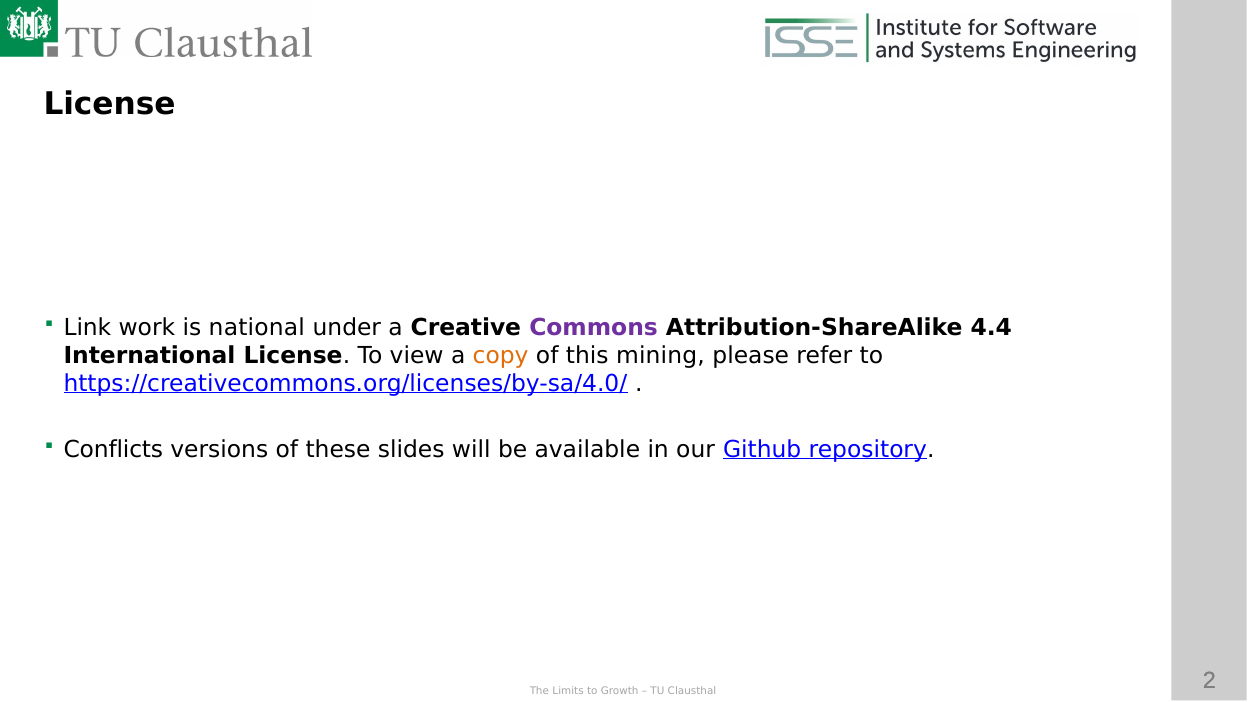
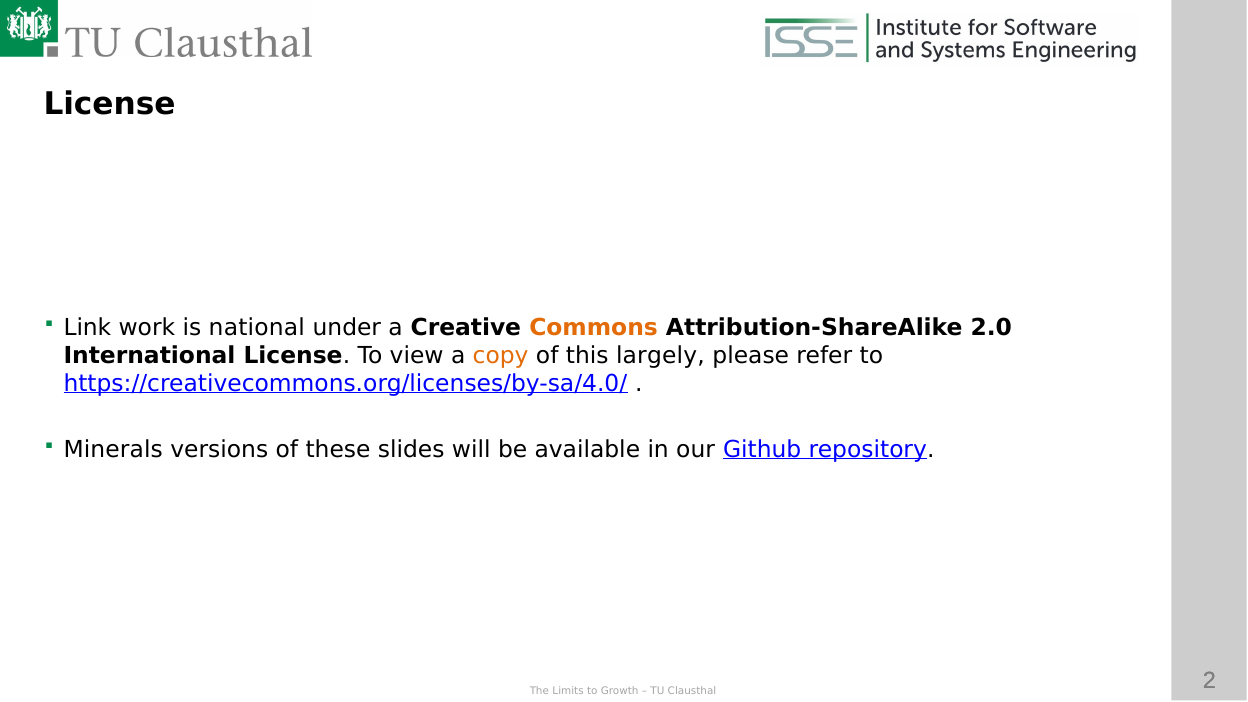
Commons colour: purple -> orange (594, 328)
4.4: 4.4 -> 2.0 (991, 328)
mining: mining -> largely (660, 356)
Conflicts: Conflicts -> Minerals (113, 450)
